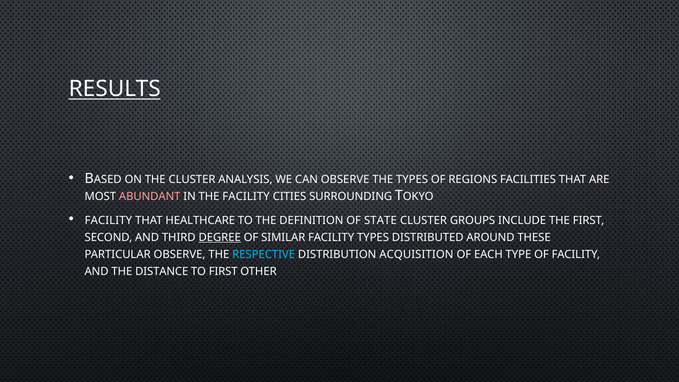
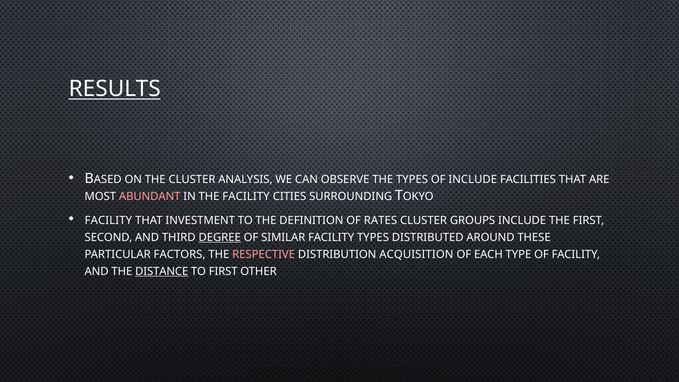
OF REGIONS: REGIONS -> INCLUDE (473, 179)
HEALTHCARE: HEALTHCARE -> INVESTMENT (200, 220)
STATE: STATE -> RATES (380, 220)
PARTICULAR OBSERVE: OBSERVE -> FACTORS (180, 254)
RESPECTIVE colour: light blue -> pink (264, 254)
DISTANCE underline: none -> present (162, 271)
